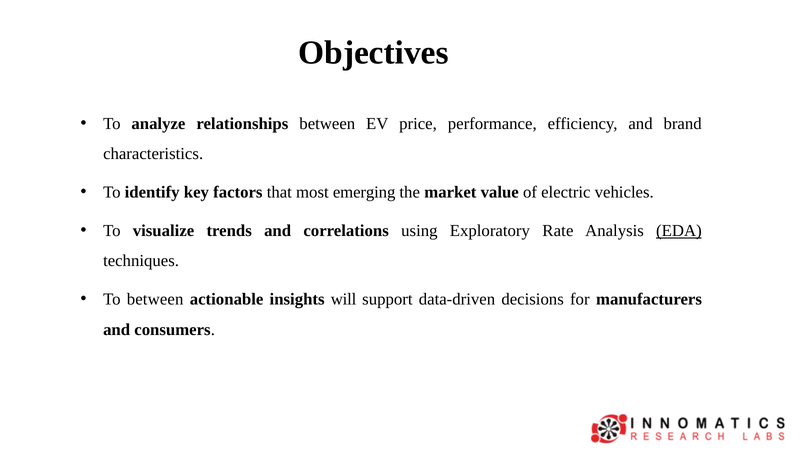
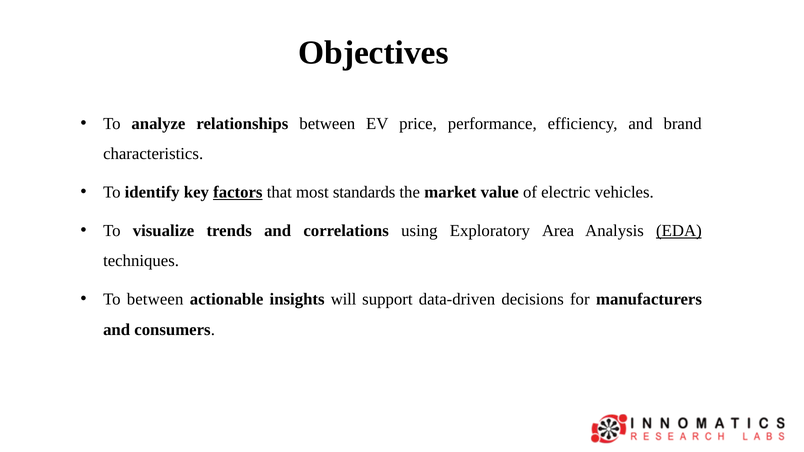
factors underline: none -> present (238, 192)
emerging: emerging -> standards (364, 192)
Rate: Rate -> Area (558, 231)
